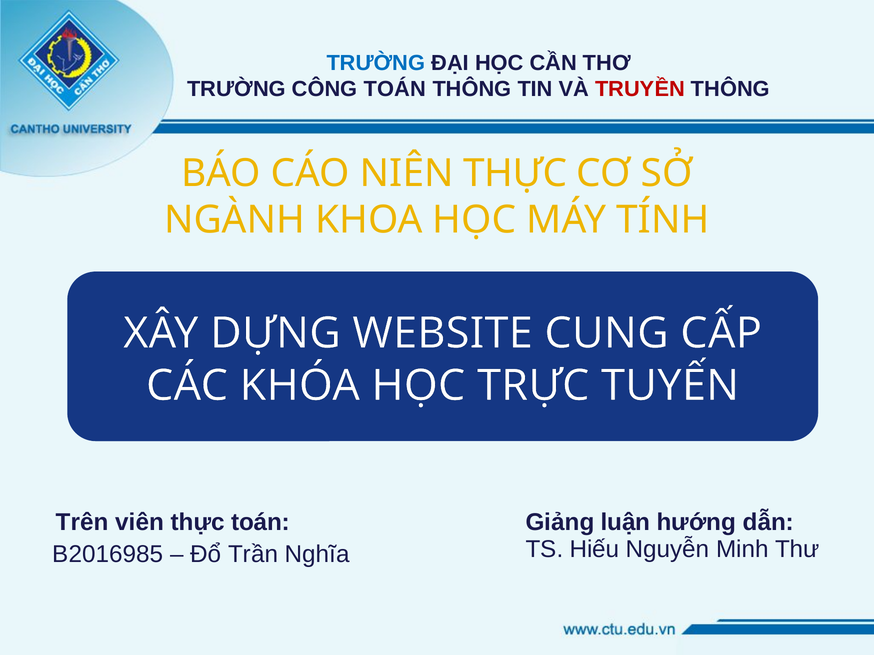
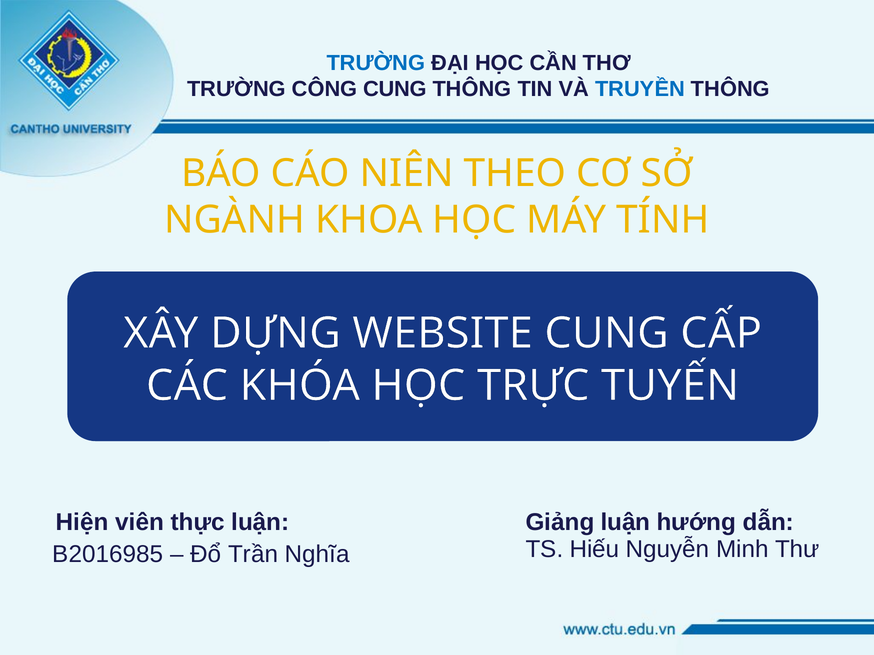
CÔNG TOÁN: TOÁN -> CUNG (395, 89)
TRUYỀN colour: red -> blue (640, 89)
NIÊN THỰC: THỰC -> THEO (515, 173)
Trên: Trên -> Hiện (82, 523)
thực toán: toán -> luận (260, 523)
